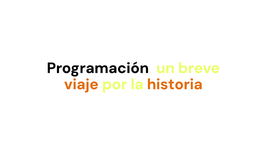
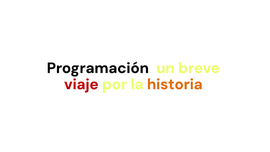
viaje colour: orange -> red (81, 84)
